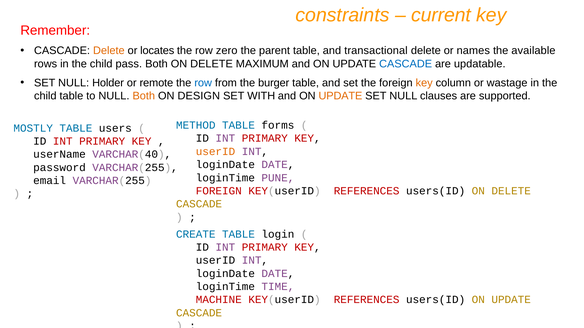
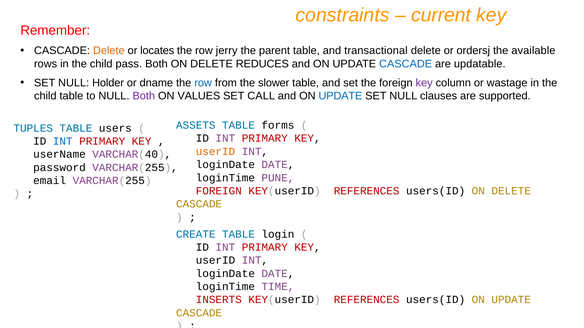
zero: zero -> jerry (227, 51)
names: names -> ordersj (473, 51)
MAXIMUM: MAXIMUM -> REDUCES (262, 64)
remote: remote -> dname (156, 83)
burger: burger -> slower (274, 83)
key colour: orange -> purple (424, 83)
Both colour: orange -> purple (144, 96)
DESIGN: DESIGN -> VALUES (199, 96)
WITH: WITH -> CALL (261, 96)
UPDATE colour: orange -> blue (340, 96)
METHOD: METHOD -> ASSETS (196, 125)
MOSTLY: MOSTLY -> TUPLES (33, 128)
INT colour: red -> blue (63, 141)
MACHINE: MACHINE -> INSERTS (219, 300)
